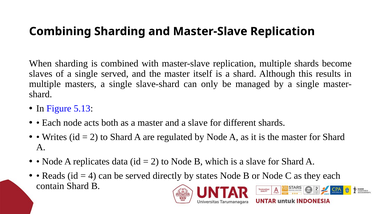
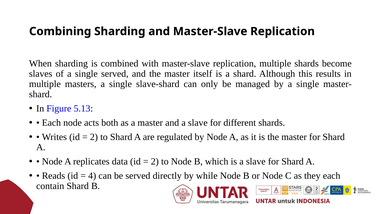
states: states -> while (207, 176)
